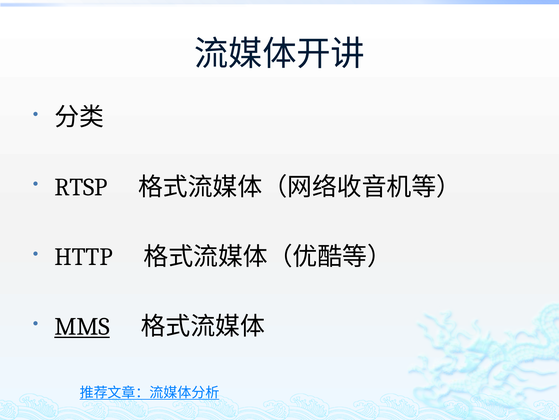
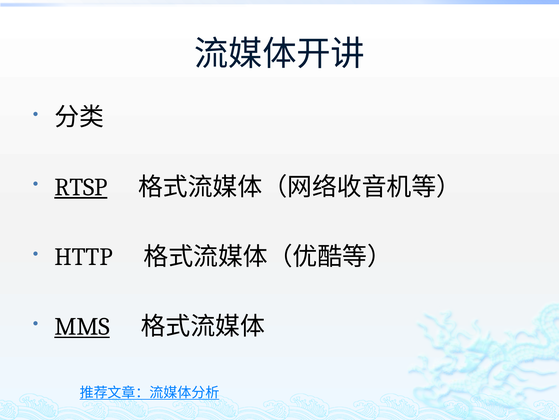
RTSP underline: none -> present (81, 187)
